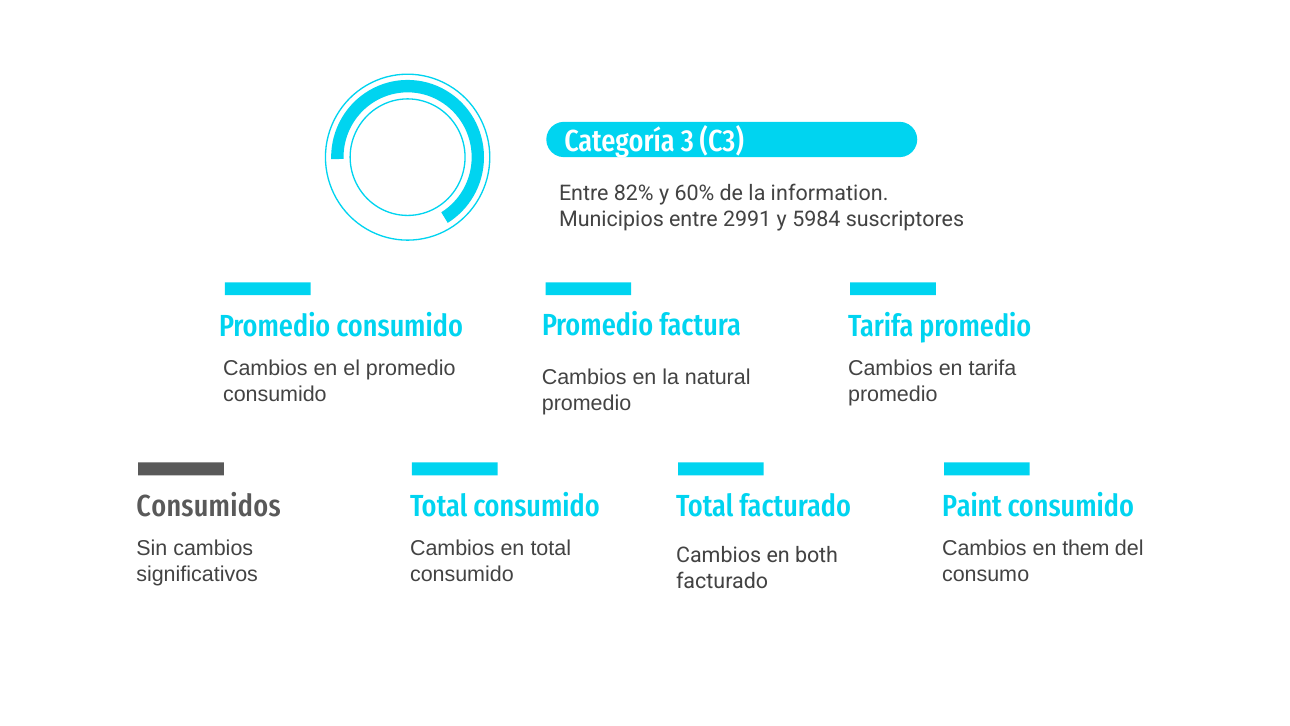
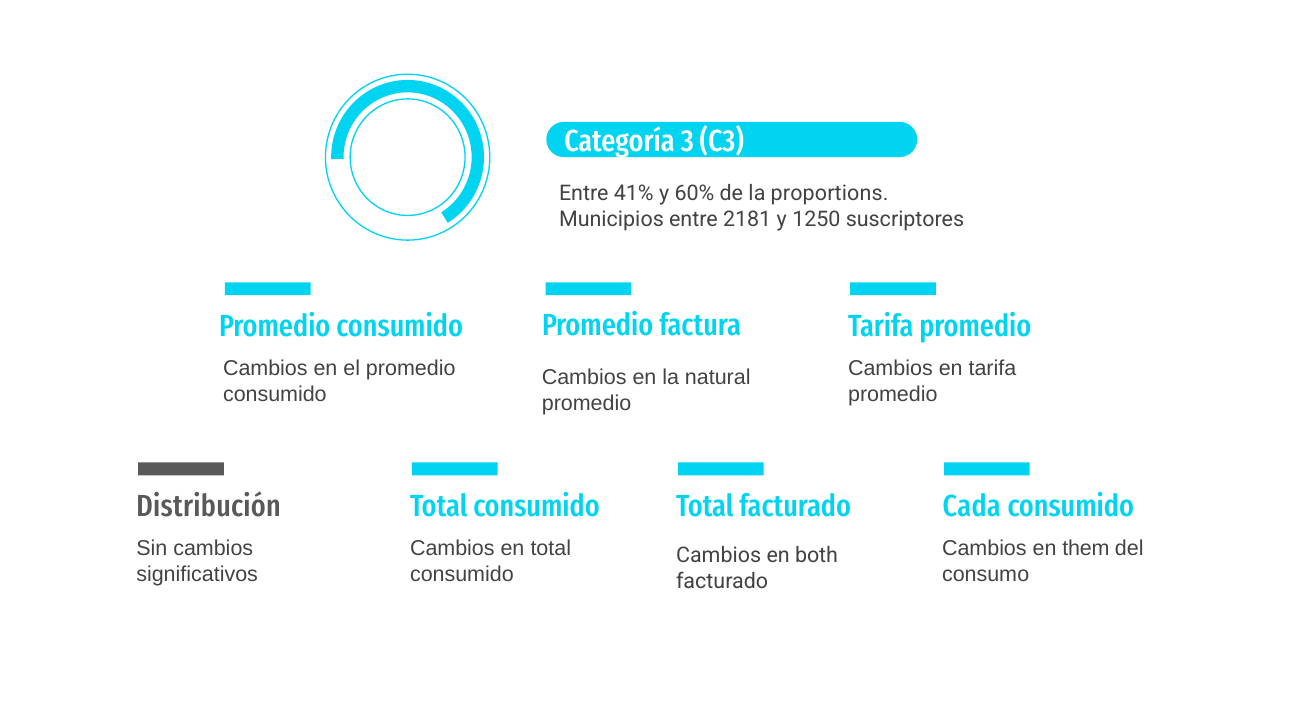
82%: 82% -> 41% (634, 193)
information: information -> proportions (830, 193)
2991: 2991 -> 2181 (747, 219)
5984: 5984 -> 1250 (816, 219)
Consumidos: Consumidos -> Distribución (209, 506)
Paint: Paint -> Cada (972, 506)
